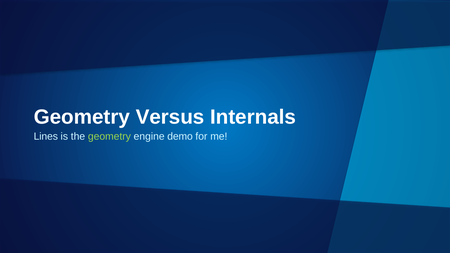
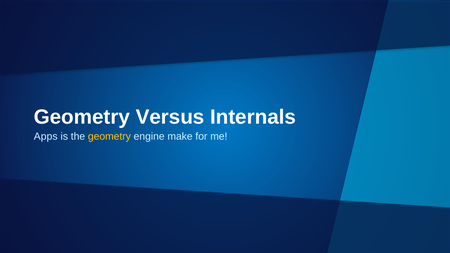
Lines: Lines -> Apps (46, 137)
geometry colour: light green -> yellow (109, 137)
demo: demo -> make (180, 137)
